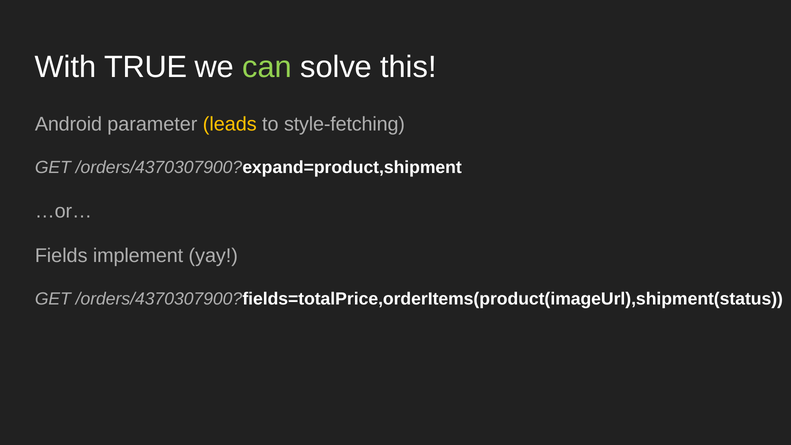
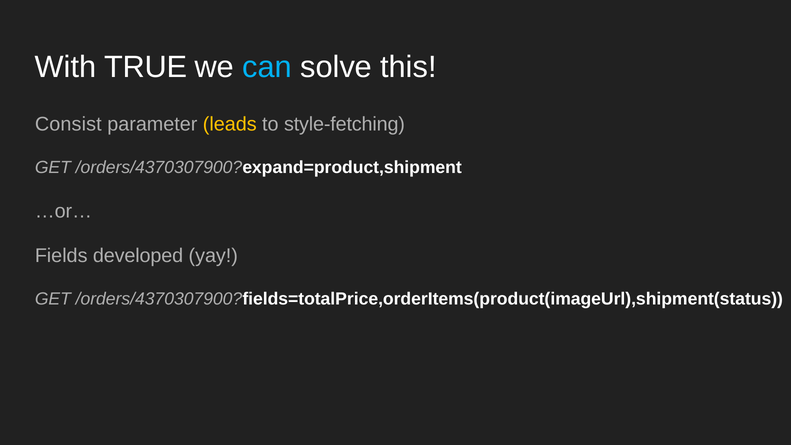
can colour: light green -> light blue (267, 67)
Android: Android -> Consist (68, 124)
implement: implement -> developed (138, 256)
